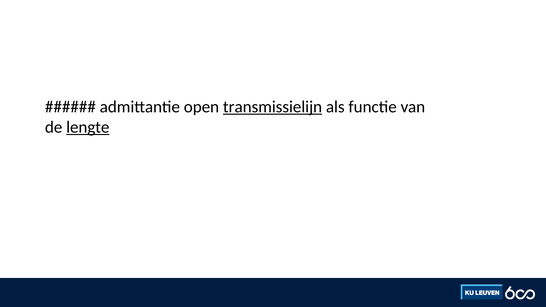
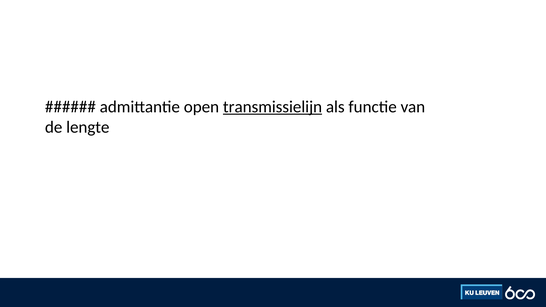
lengte underline: present -> none (88, 127)
